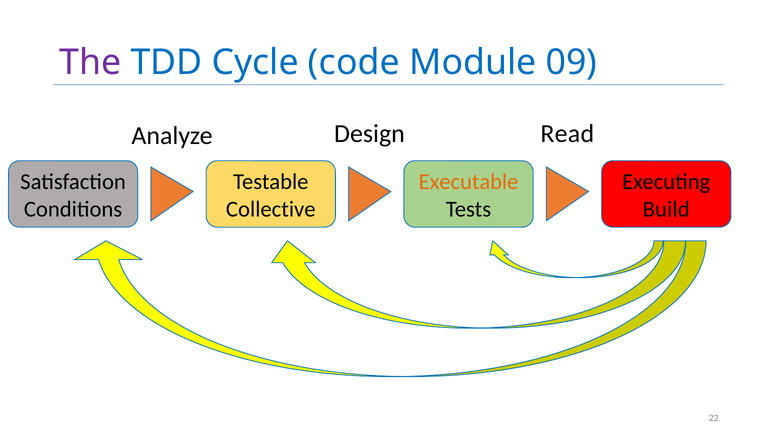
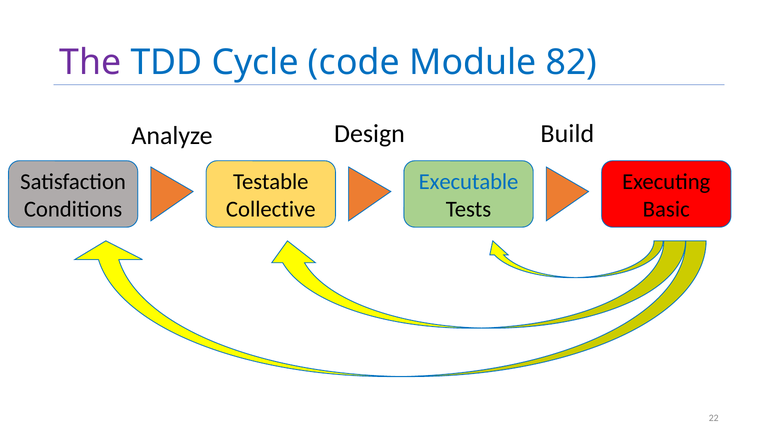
09: 09 -> 82 (571, 62)
Read: Read -> Build (567, 133)
Executable colour: orange -> blue (469, 182)
Build: Build -> Basic (666, 209)
